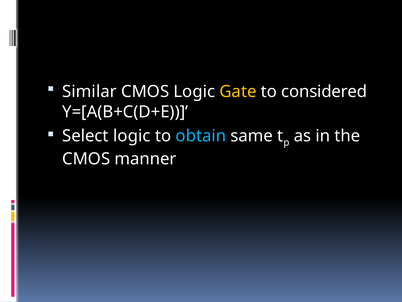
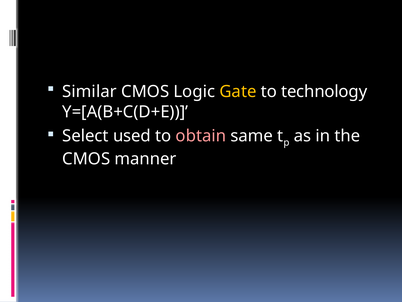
considered: considered -> technology (324, 92)
Select logic: logic -> used (132, 136)
obtain colour: light blue -> pink (201, 136)
